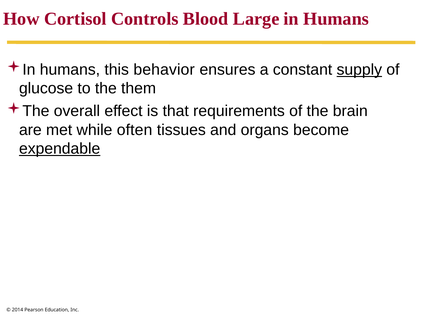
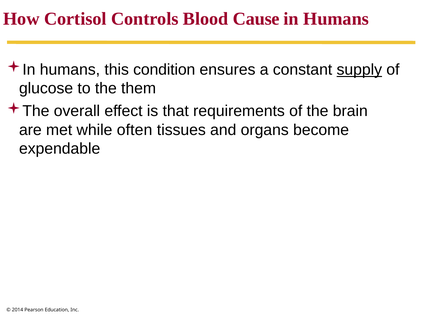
Large: Large -> Cause (256, 19)
behavior: behavior -> condition (164, 70)
expendable underline: present -> none (60, 149)
